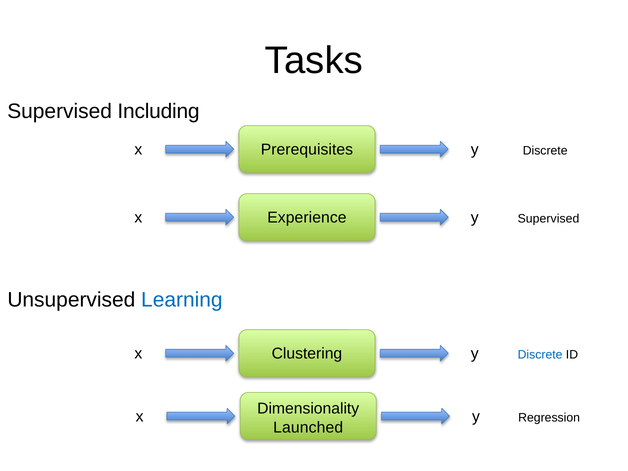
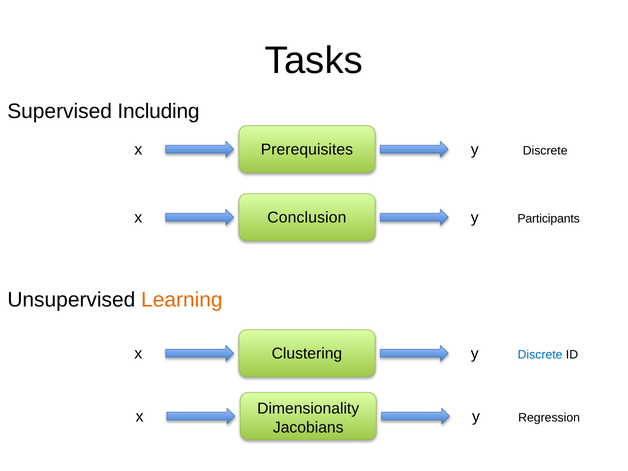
Experience: Experience -> Conclusion (307, 218)
Supervised: Supervised -> Participants (549, 219)
Learning colour: blue -> orange (182, 300)
Launched: Launched -> Jacobians (308, 428)
